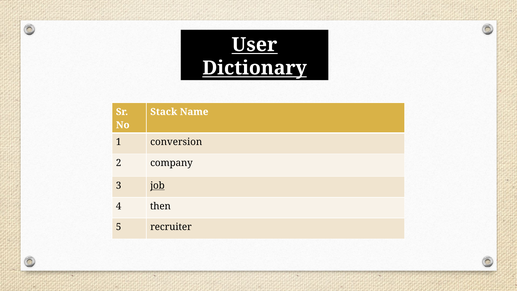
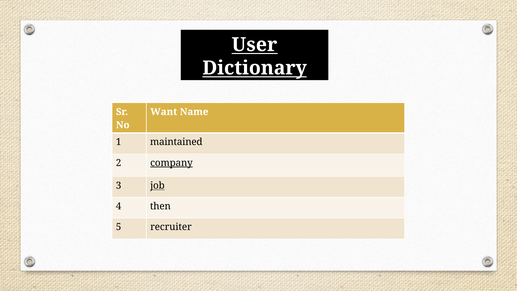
Stack: Stack -> Want (164, 112)
conversion: conversion -> maintained (176, 142)
company underline: none -> present (171, 163)
